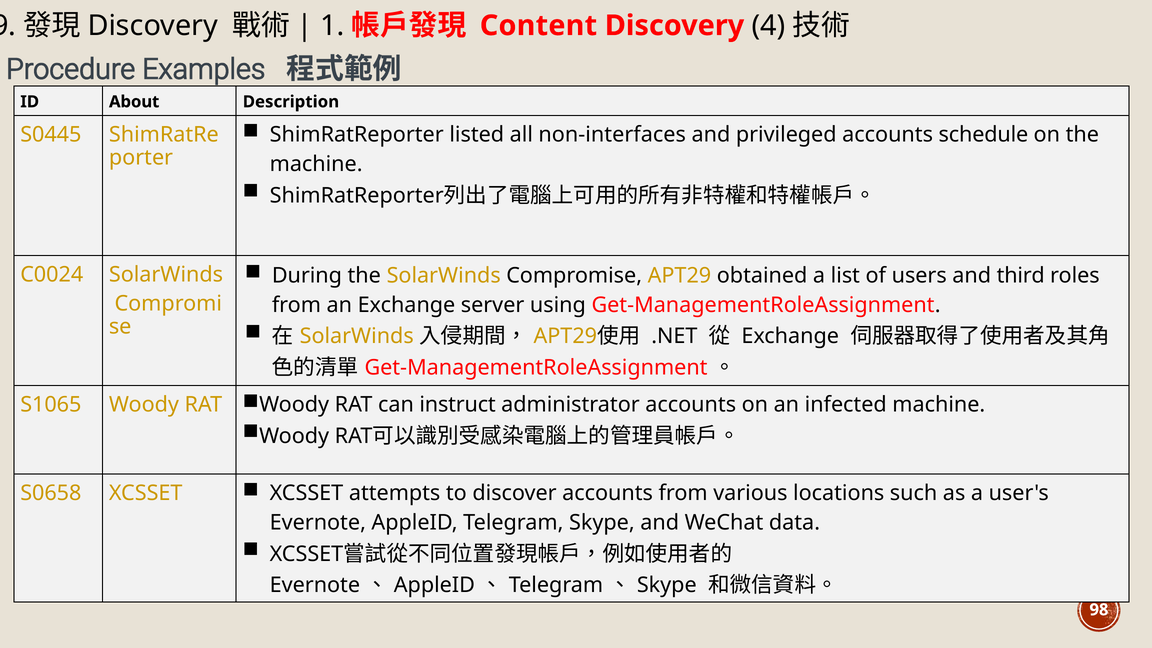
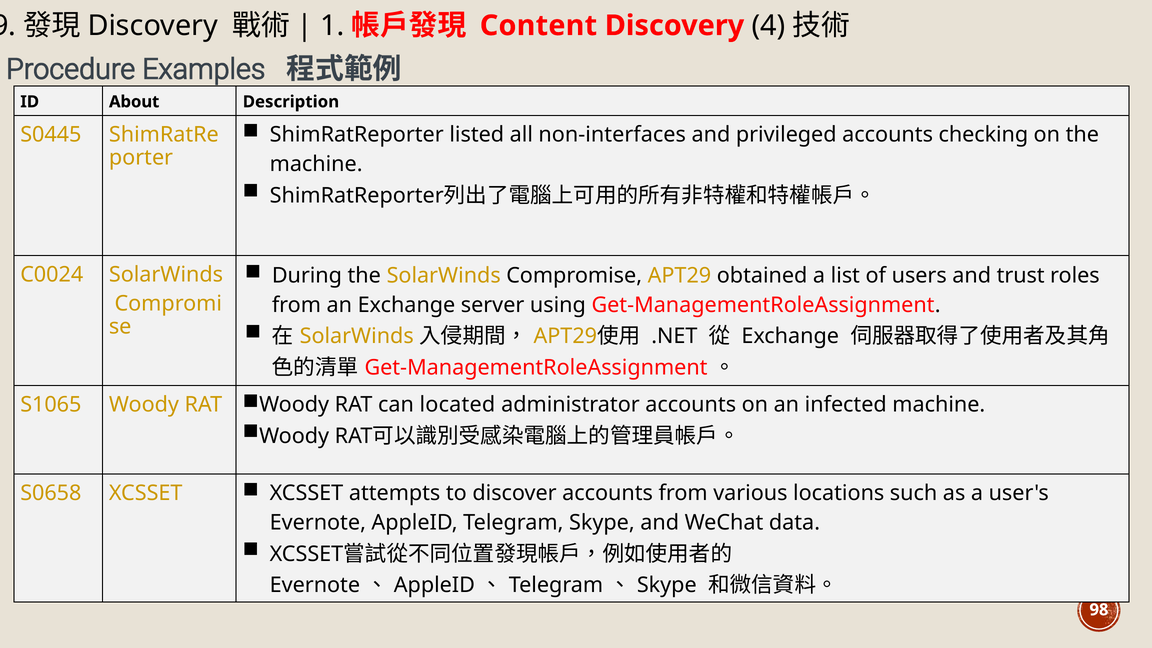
schedule: schedule -> checking (983, 135)
third: third -> trust (1021, 276)
instruct: instruct -> located (457, 405)
